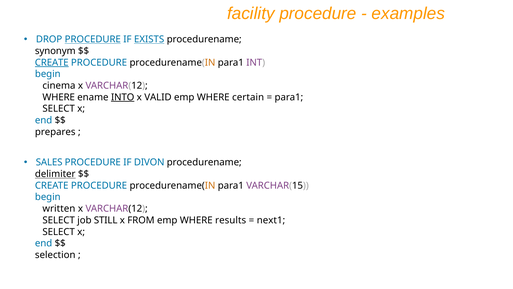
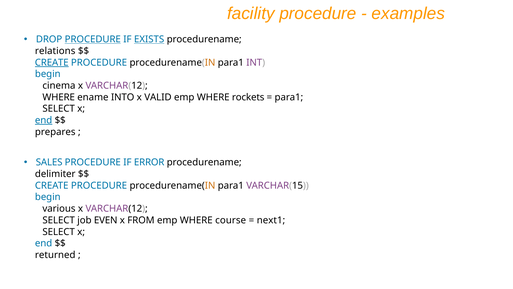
synonym: synonym -> relations (55, 51)
INTO underline: present -> none (123, 97)
certain: certain -> rockets (248, 97)
end underline: none -> present (44, 120)
DIVON: DIVON -> ERROR (149, 162)
delimiter underline: present -> none (55, 174)
written: written -> various (59, 208)
STILL: STILL -> EVEN (106, 220)
results: results -> course (231, 220)
selection: selection -> returned (55, 255)
